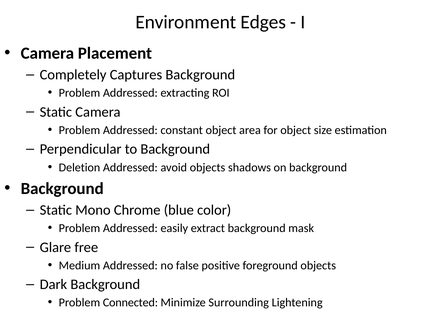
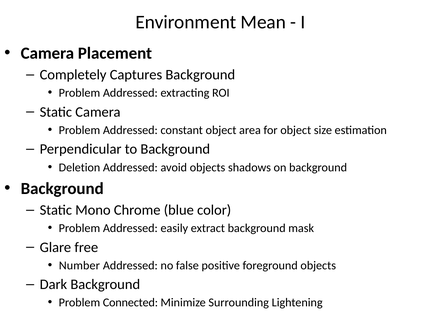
Edges: Edges -> Mean (263, 22)
Medium: Medium -> Number (79, 266)
